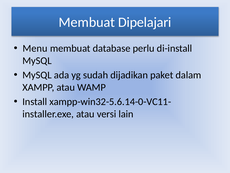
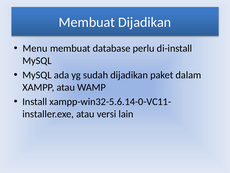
Membuat Dipelajari: Dipelajari -> Dijadikan (145, 22)
